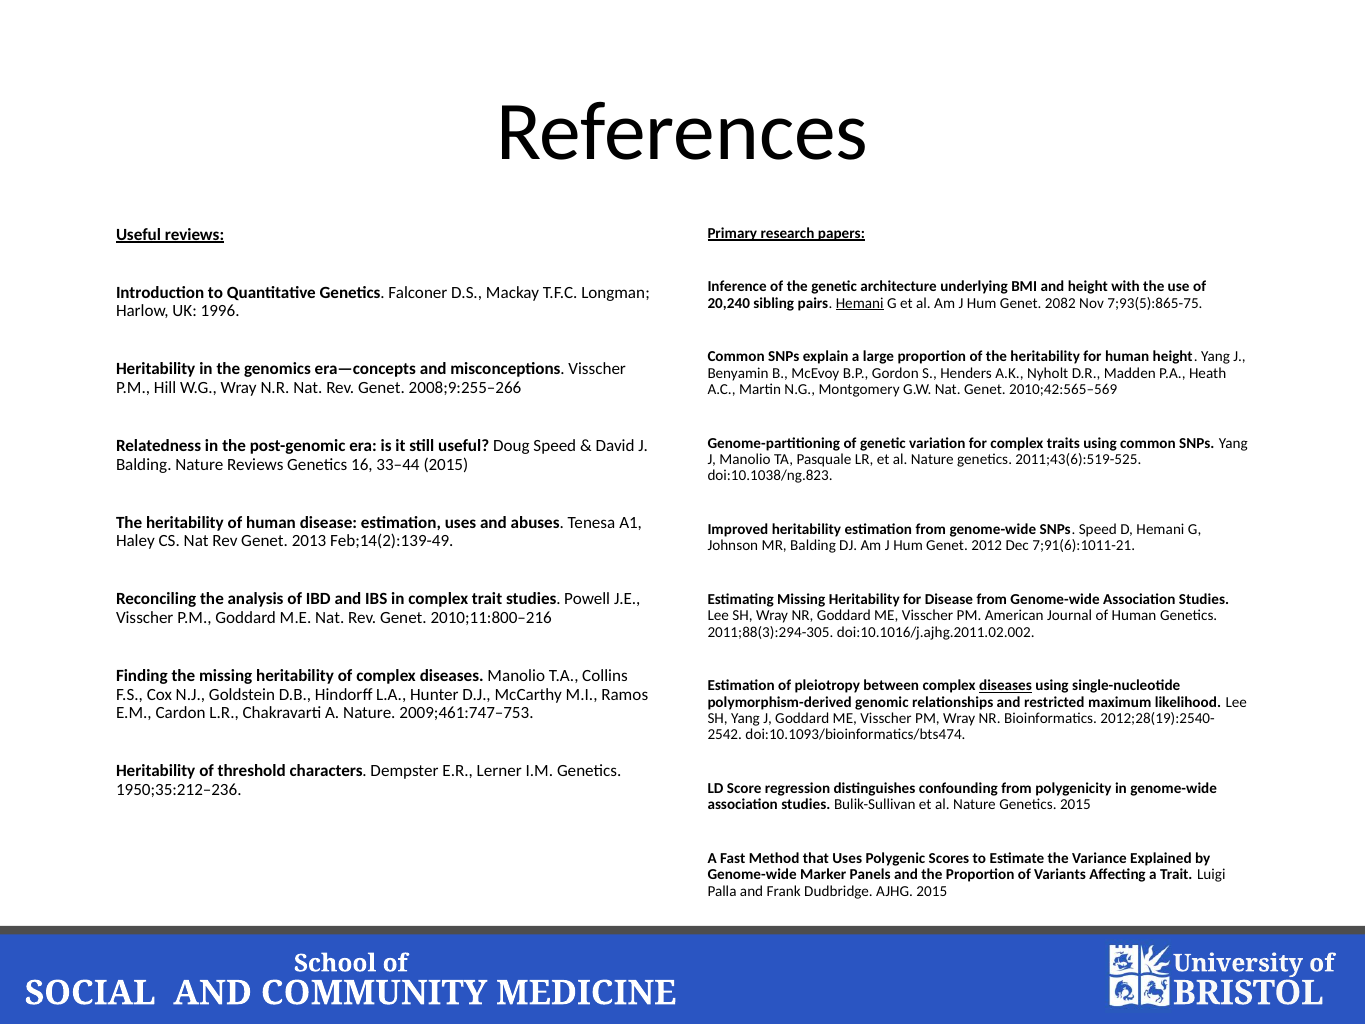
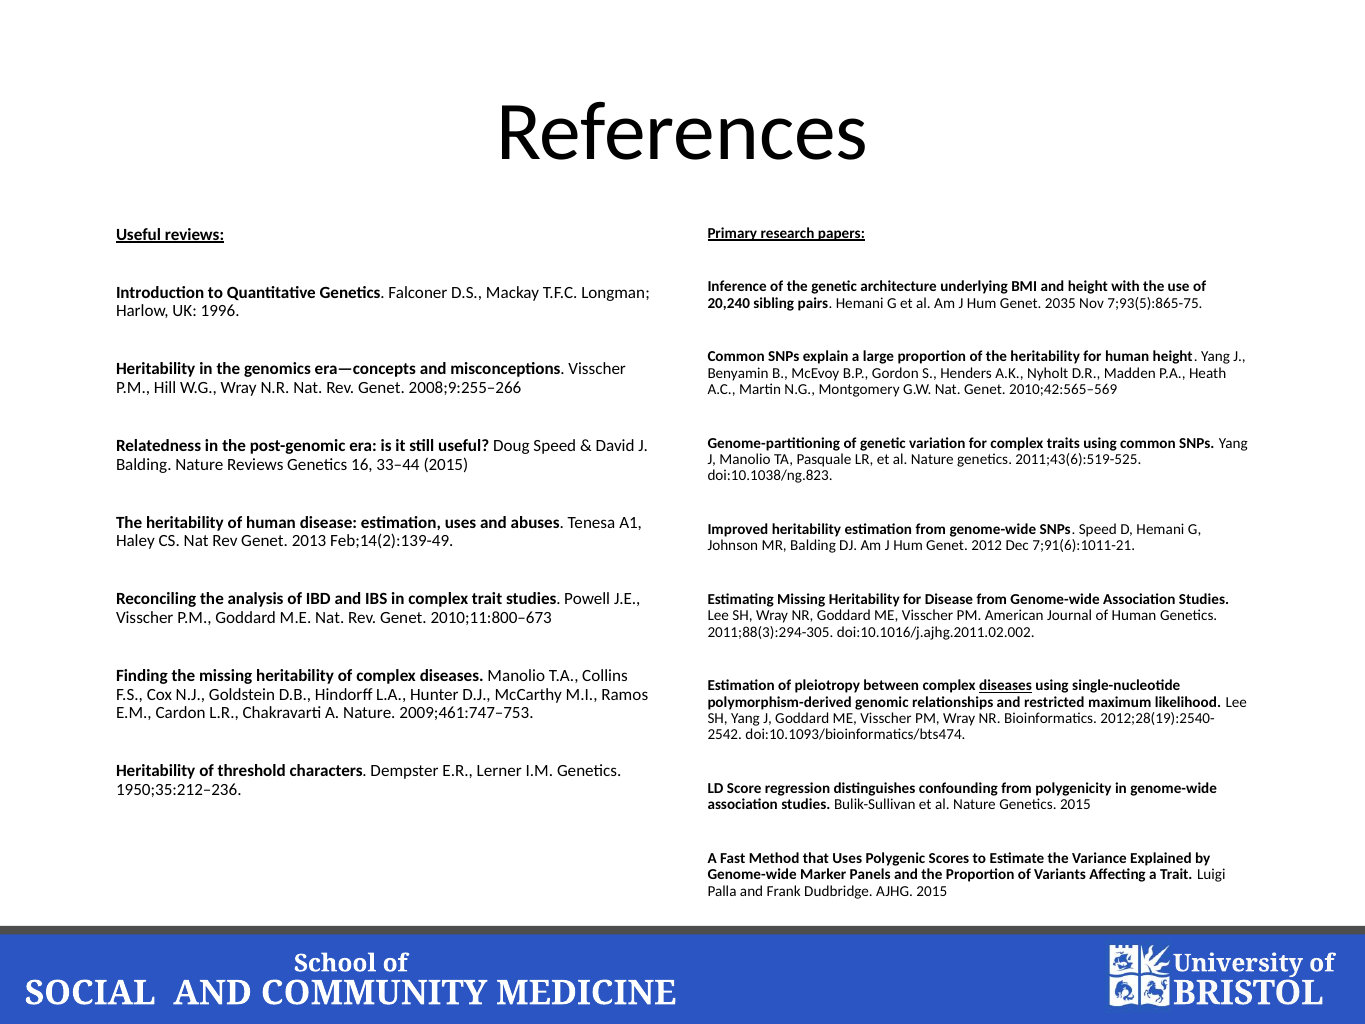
Hemani underline: present -> none (860, 303)
2082: 2082 -> 2035 (1060, 303)
2010;11:800–216: 2010;11:800–216 -> 2010;11:800–673 (491, 618)
